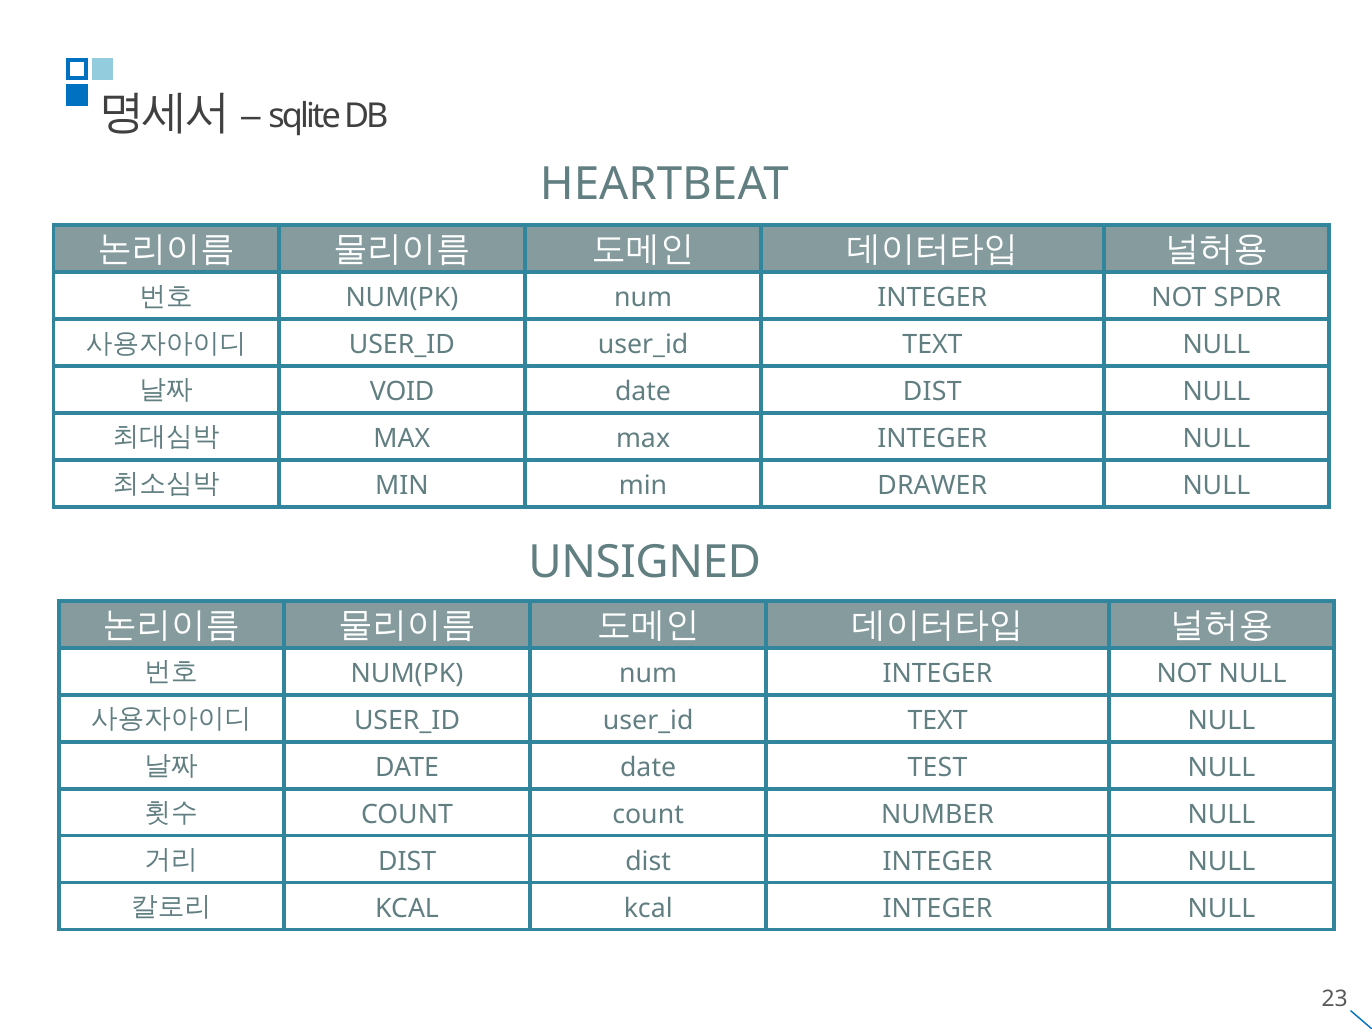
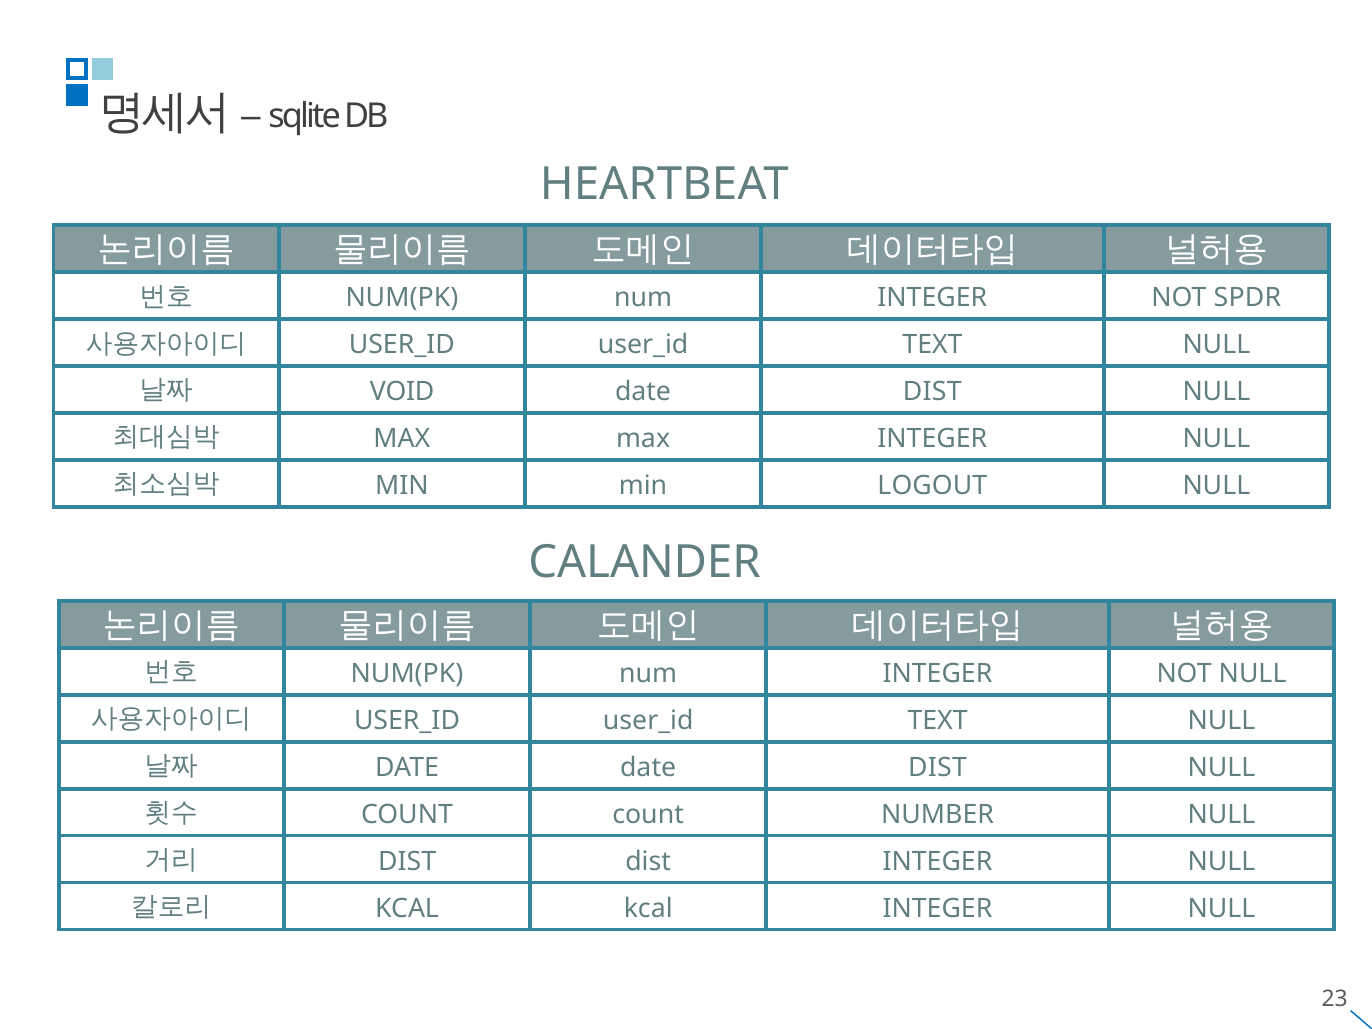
DRAWER: DRAWER -> LOGOUT (932, 486)
UNSIGNED: UNSIGNED -> CALANDER (645, 563)
DATE date TEST: TEST -> DIST (937, 768)
